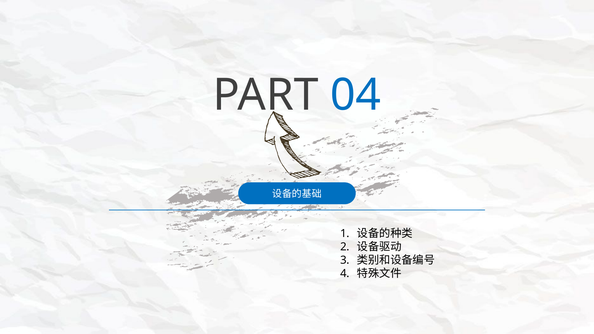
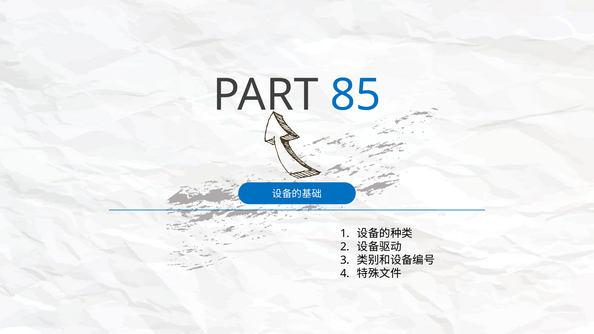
04: 04 -> 85 (356, 95)
